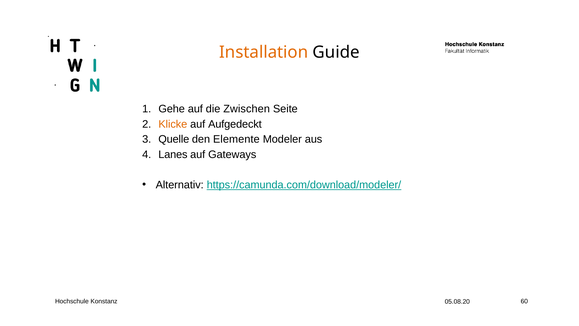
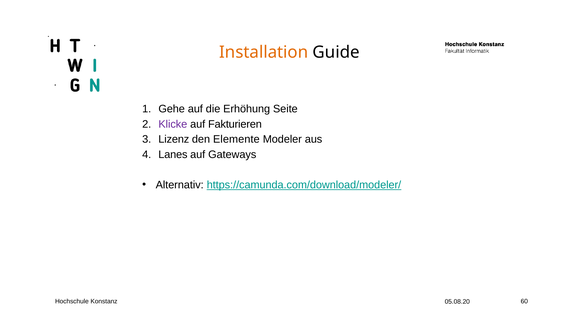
Zwischen: Zwischen -> Erhöhung (247, 109)
Klicke colour: orange -> purple (173, 124)
Aufgedeckt: Aufgedeckt -> Fakturieren (235, 124)
Quelle: Quelle -> Lizenz (174, 139)
